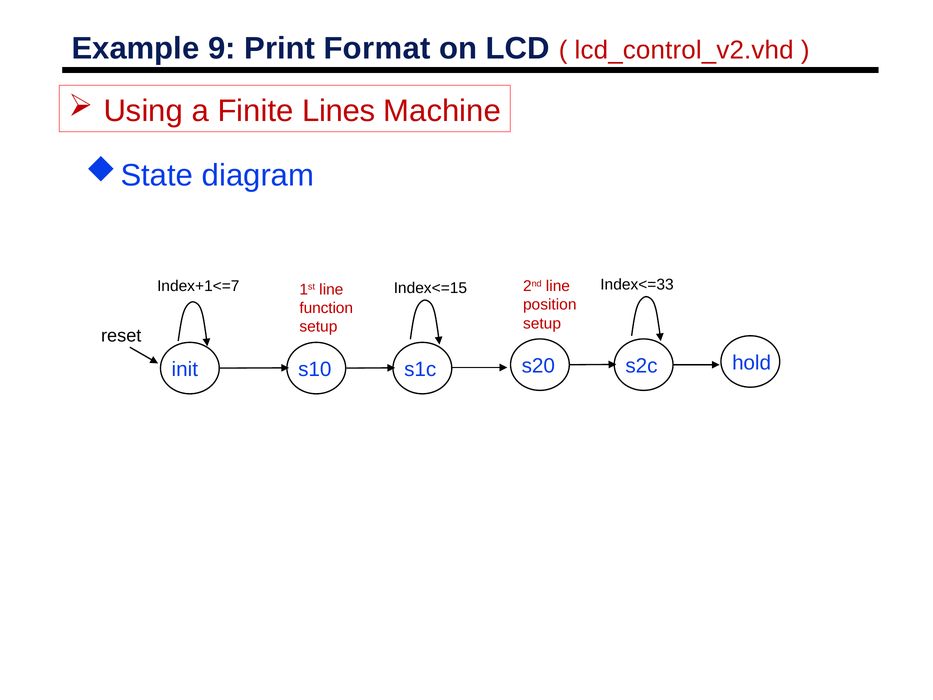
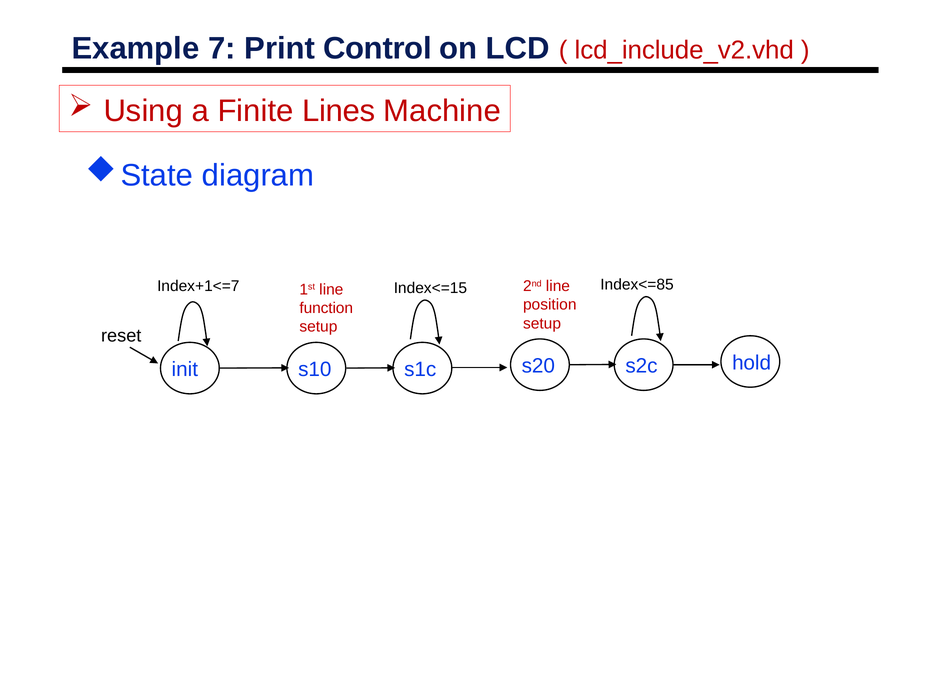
9: 9 -> 7 (222, 49)
Format: Format -> Control (377, 49)
lcd_control_v2.vhd: lcd_control_v2.vhd -> lcd_include_v2.vhd (684, 50)
Index<=33: Index<=33 -> Index<=85 (637, 284)
